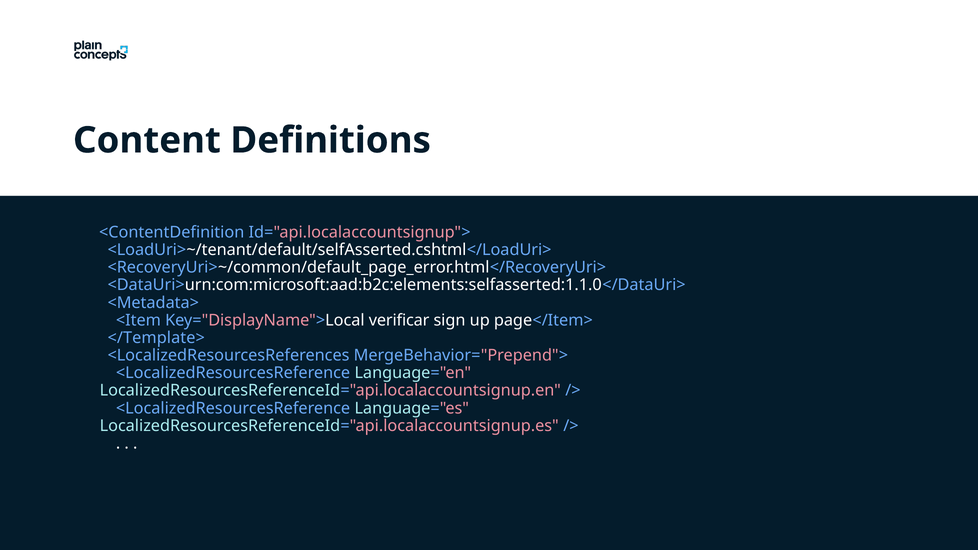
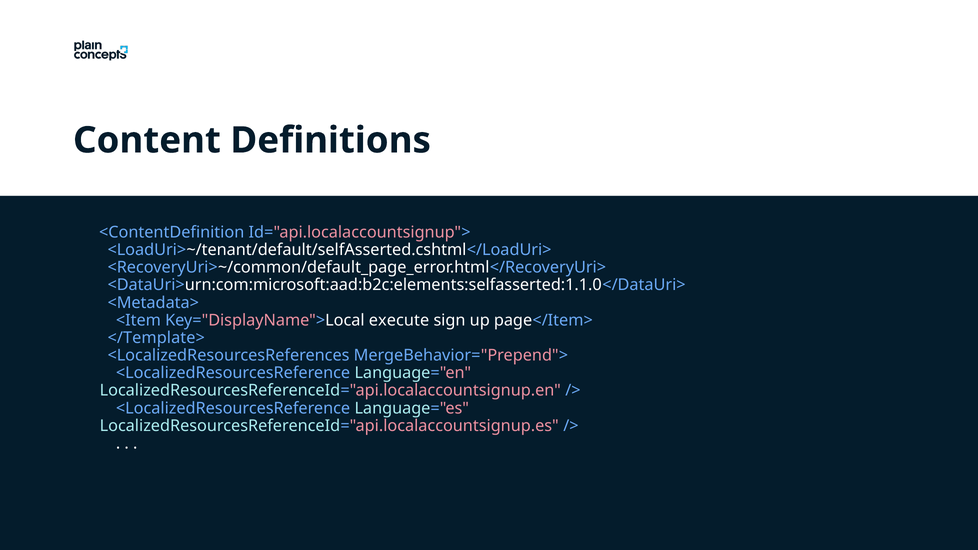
verificar: verificar -> execute (399, 320)
